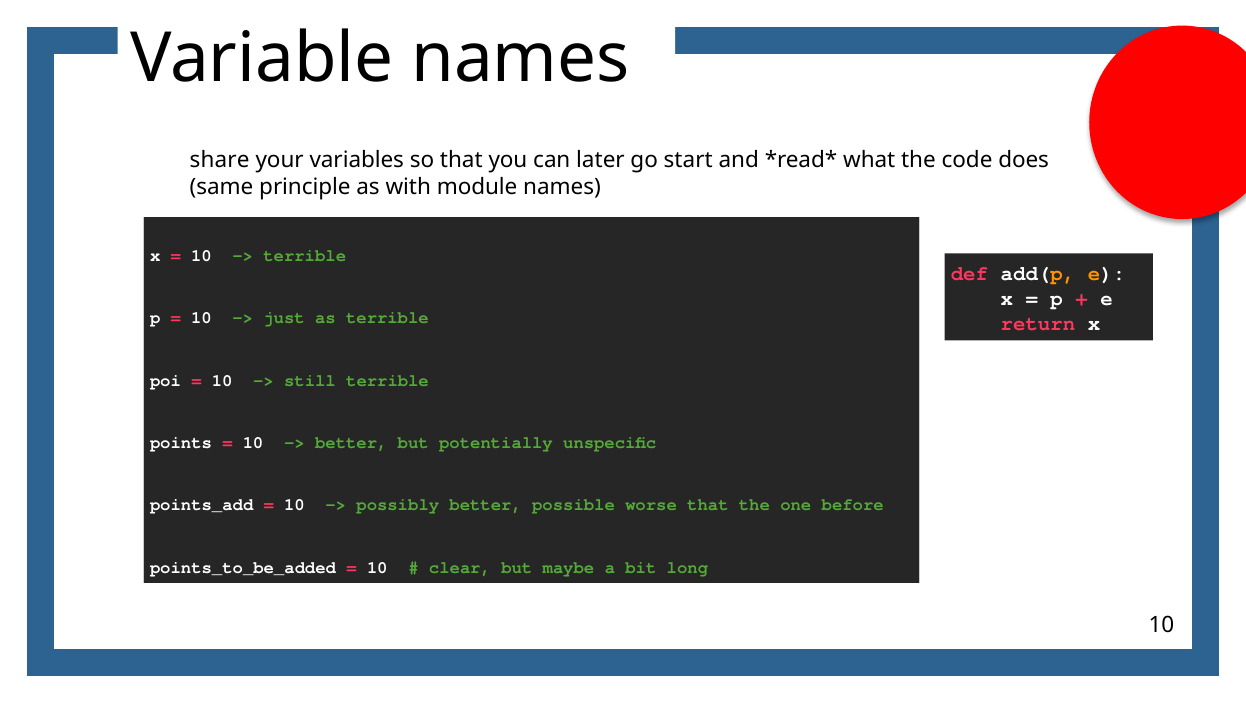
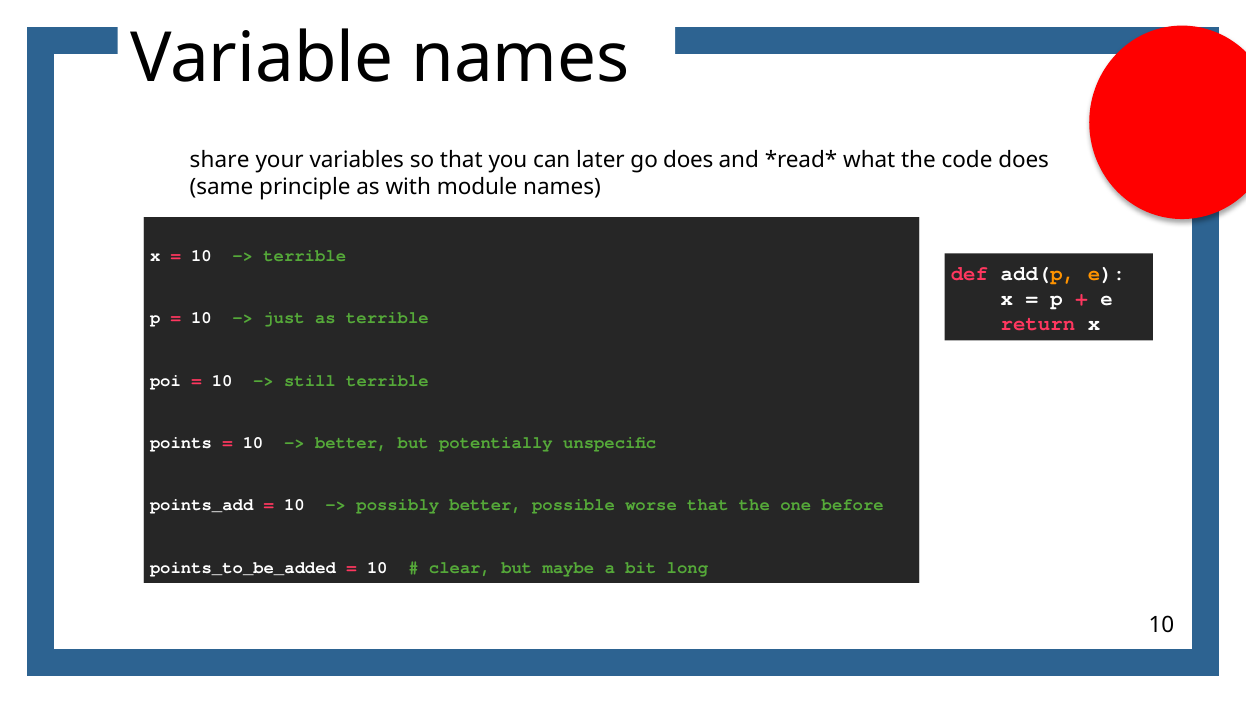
go start: start -> does (688, 160)
